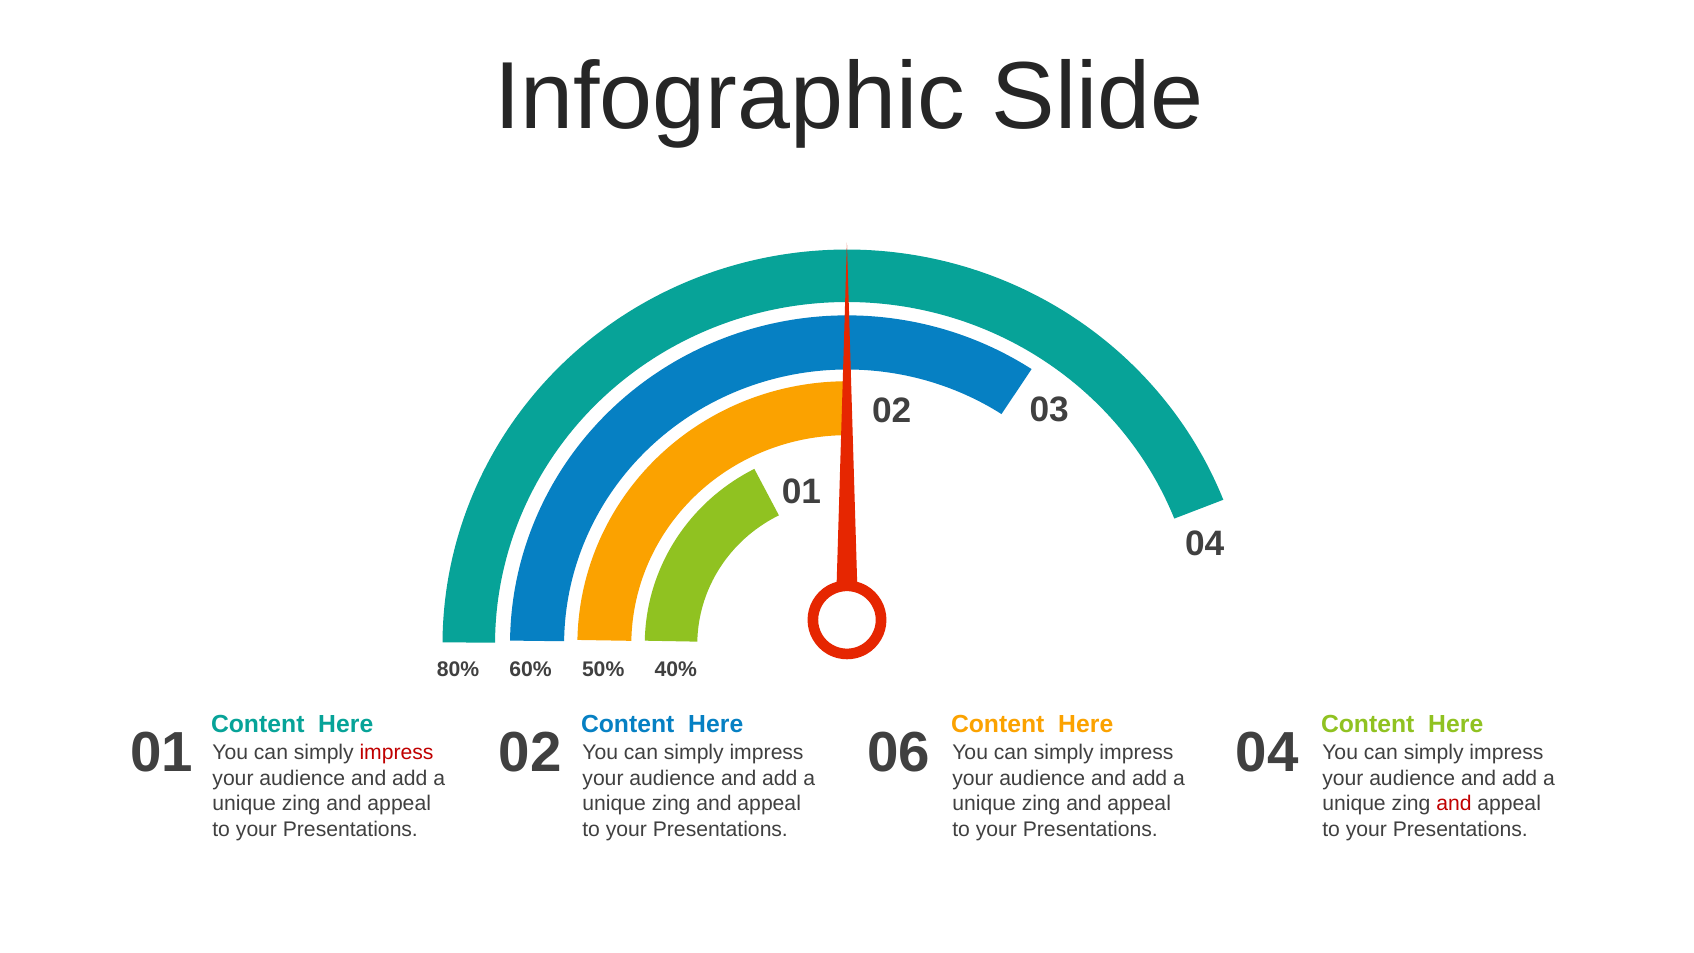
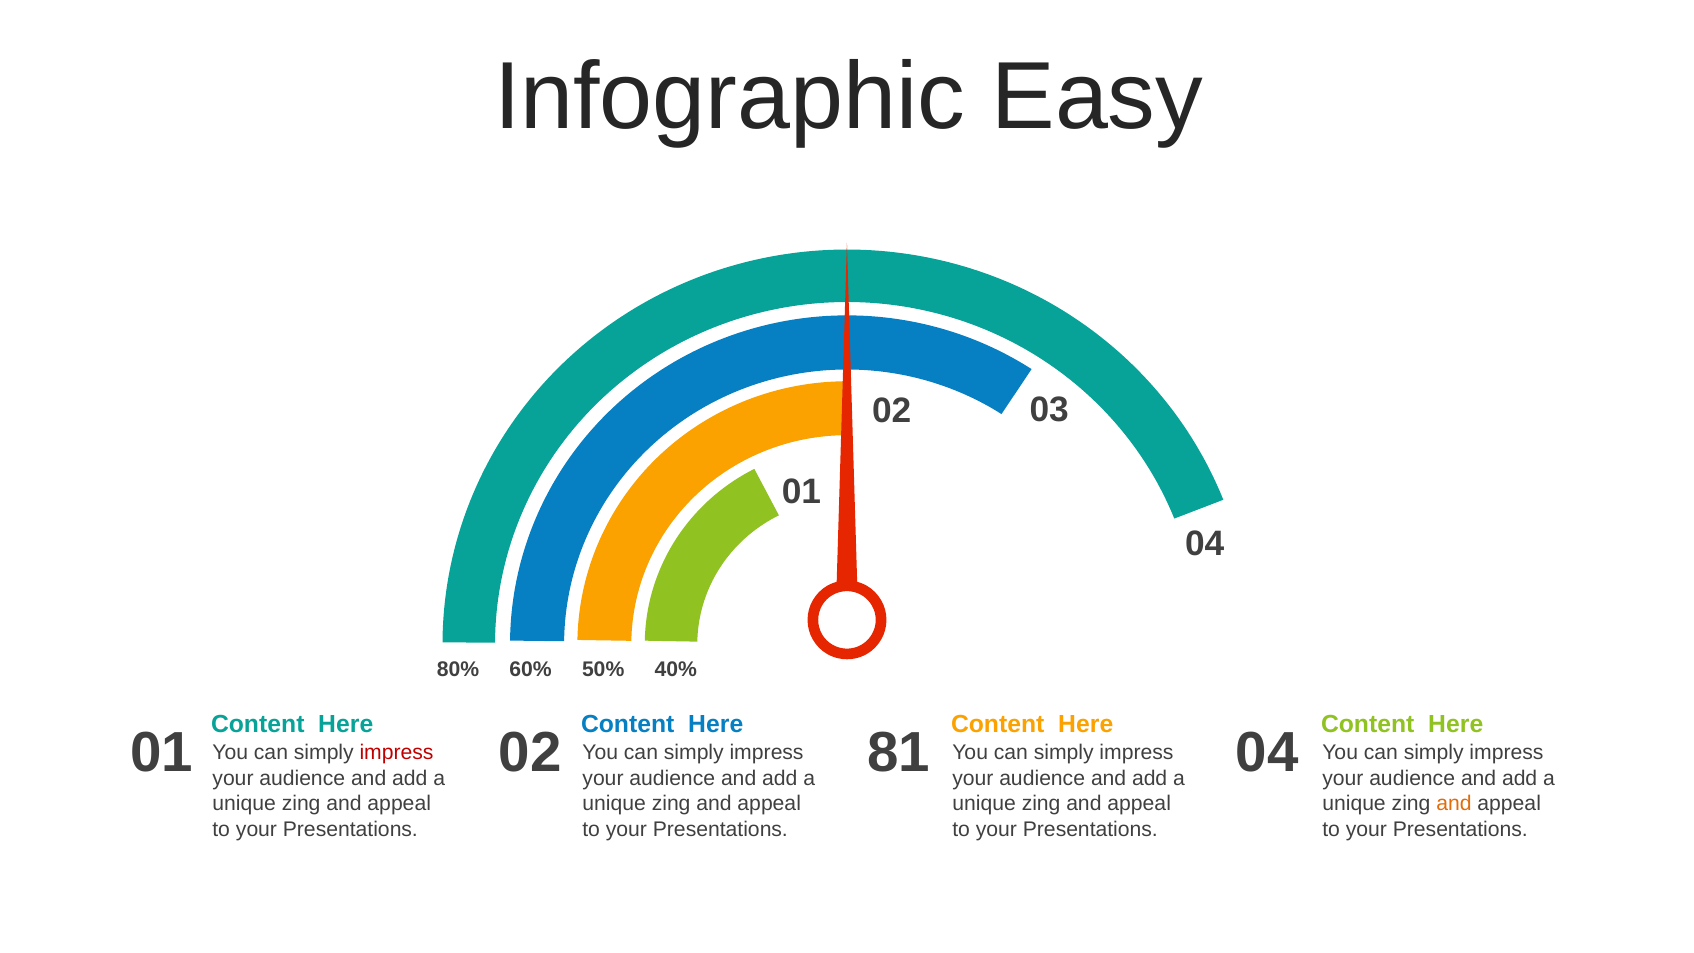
Slide: Slide -> Easy (1097, 97)
06: 06 -> 81 (899, 753)
and colour: red -> orange (1454, 804)
